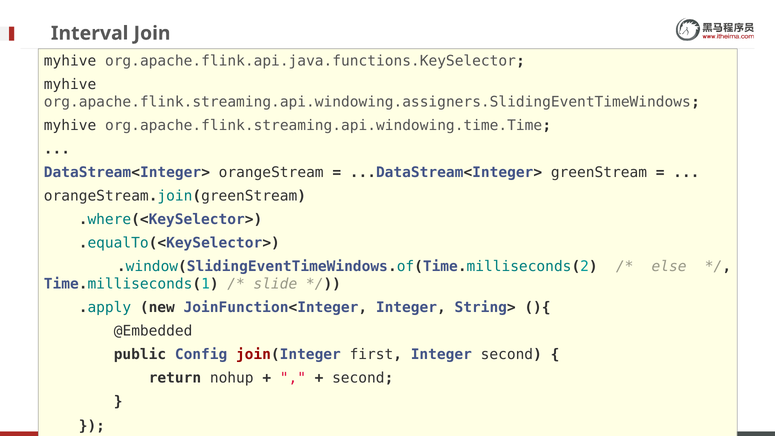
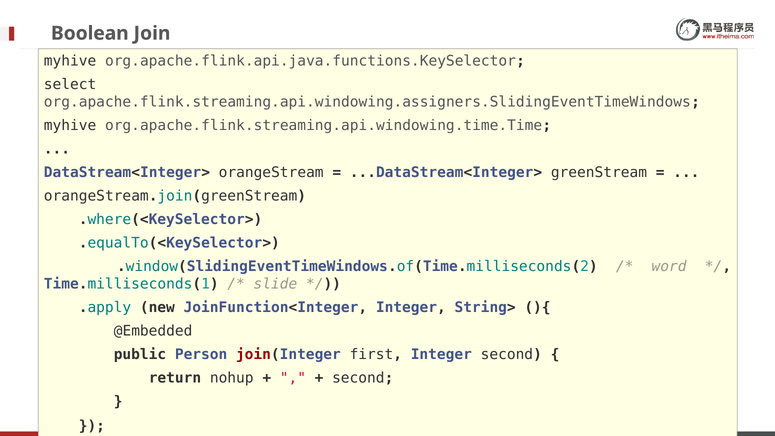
Interval: Interval -> Boolean (90, 33)
myhive: myhive -> select (70, 84)
else: else -> word (669, 266)
Config: Config -> Person (201, 354)
